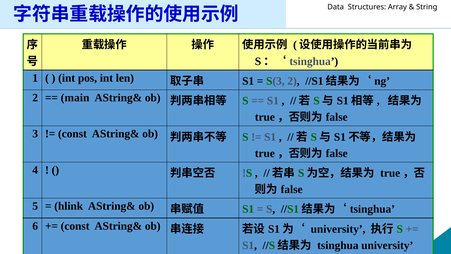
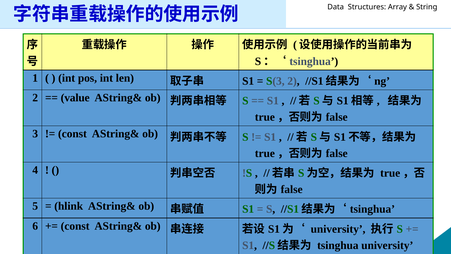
main: main -> value (75, 98)
